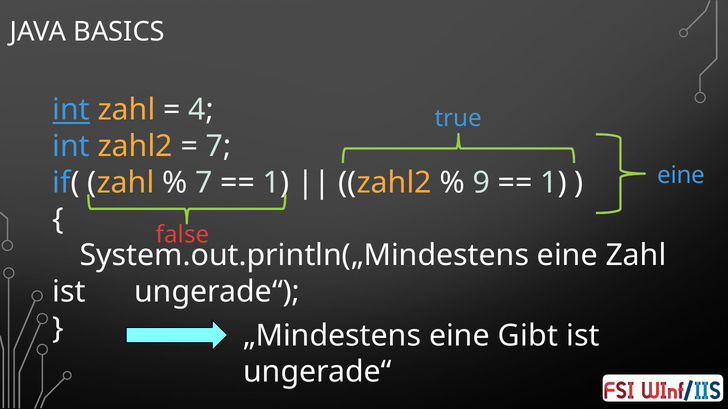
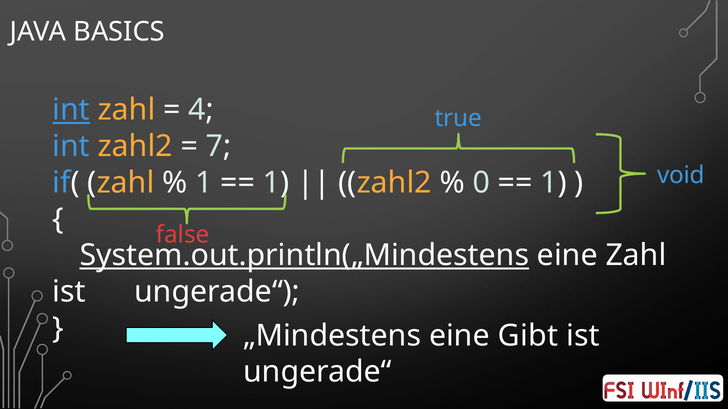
eine: eine -> void (681, 175)
7: 7 -> 1 (204, 183)
9: 9 -> 0 (481, 183)
System.out.println(„Mindestens underline: none -> present (304, 256)
